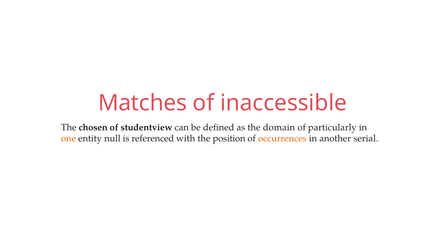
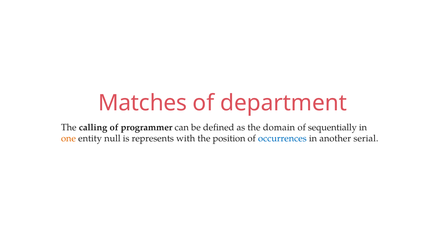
inaccessible: inaccessible -> department (284, 103)
chosen: chosen -> calling (93, 127)
studentview: studentview -> programmer (147, 127)
particularly: particularly -> sequentially (332, 127)
referenced: referenced -> represents (153, 139)
occurrences colour: orange -> blue (282, 139)
